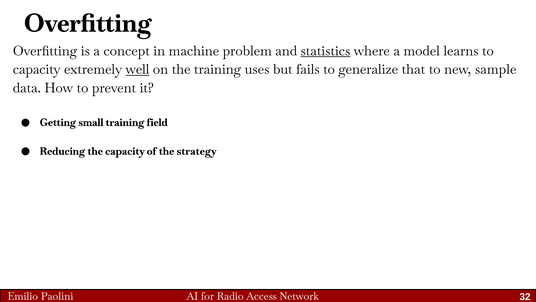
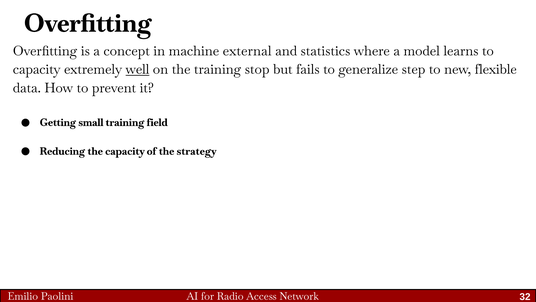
problem: problem -> external (247, 51)
statistics underline: present -> none (325, 51)
uses: uses -> stop (257, 69)
that: that -> step (413, 69)
sample: sample -> flexible (496, 69)
